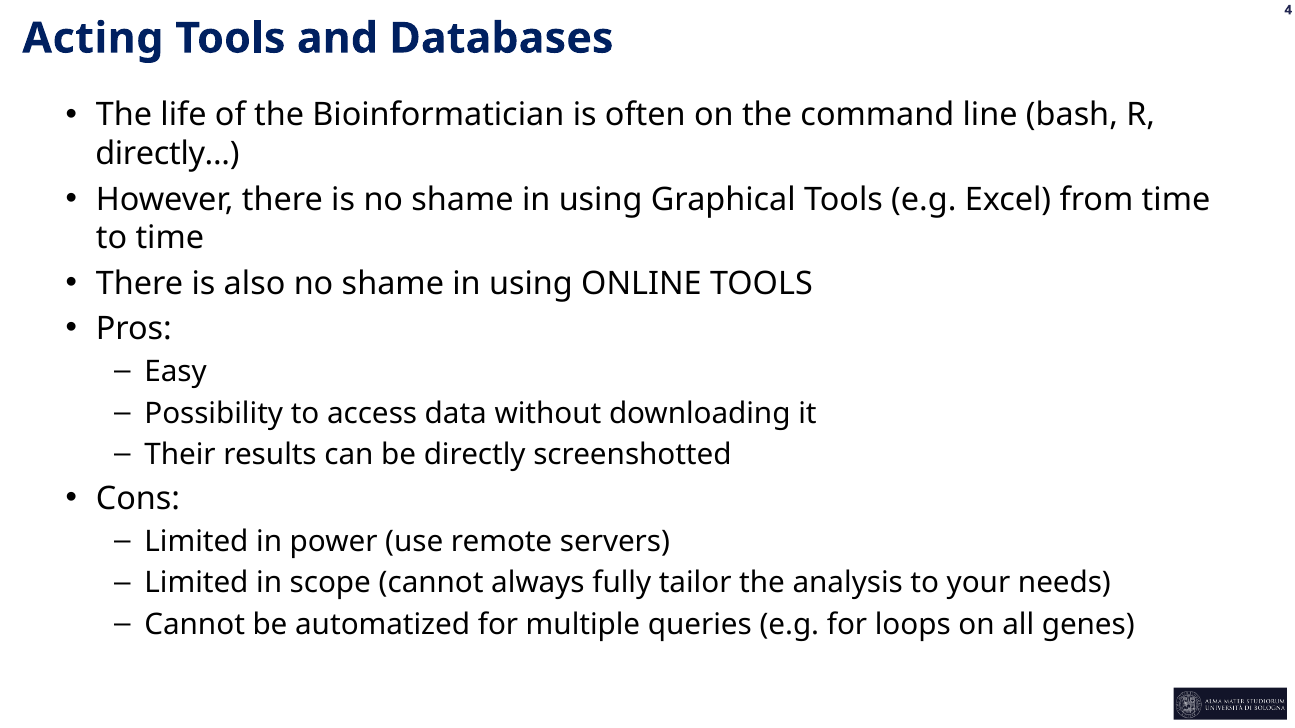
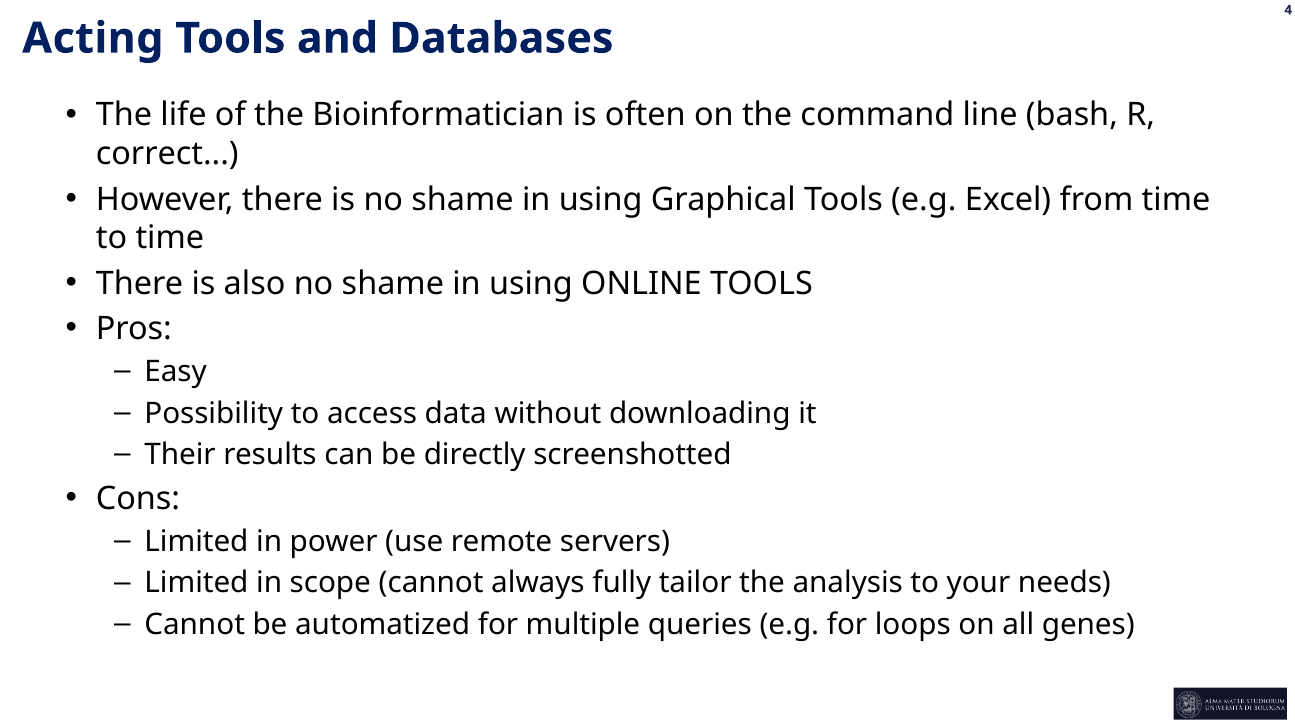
directly: directly -> correct (167, 154)
